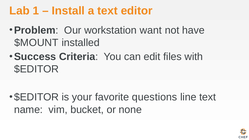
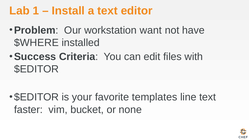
$MOUNT: $MOUNT -> $WHERE (36, 43)
questions: questions -> templates (155, 97)
name: name -> faster (28, 110)
